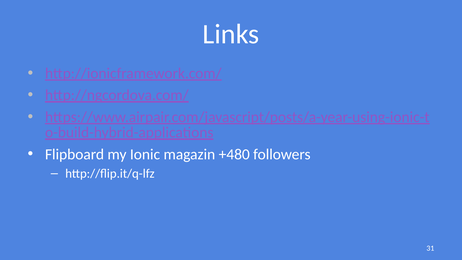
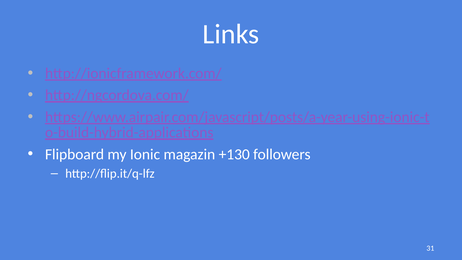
+480: +480 -> +130 (234, 154)
